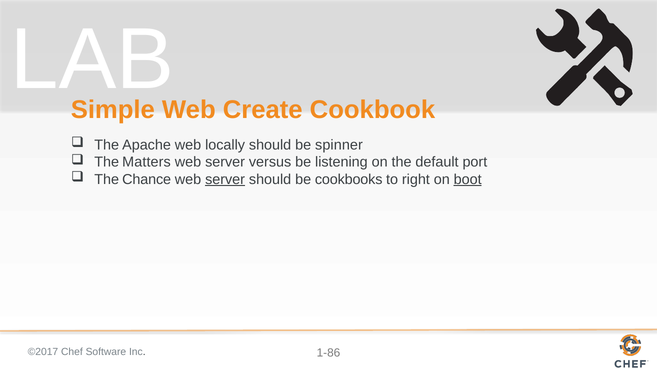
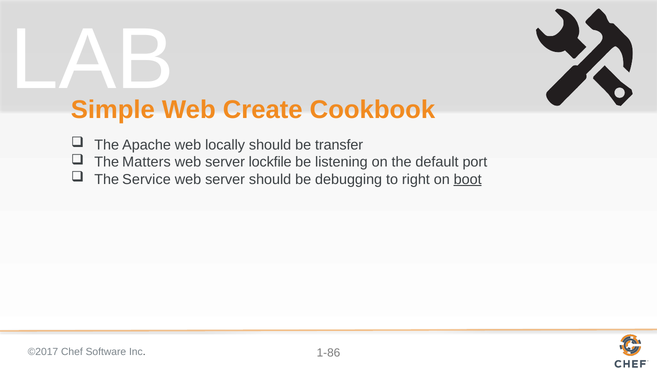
spinner: spinner -> transfer (339, 145)
versus: versus -> lockfile (270, 162)
Chance: Chance -> Service (147, 180)
server underline: present -> none (225, 180)
cookbooks: cookbooks -> debugging (349, 180)
